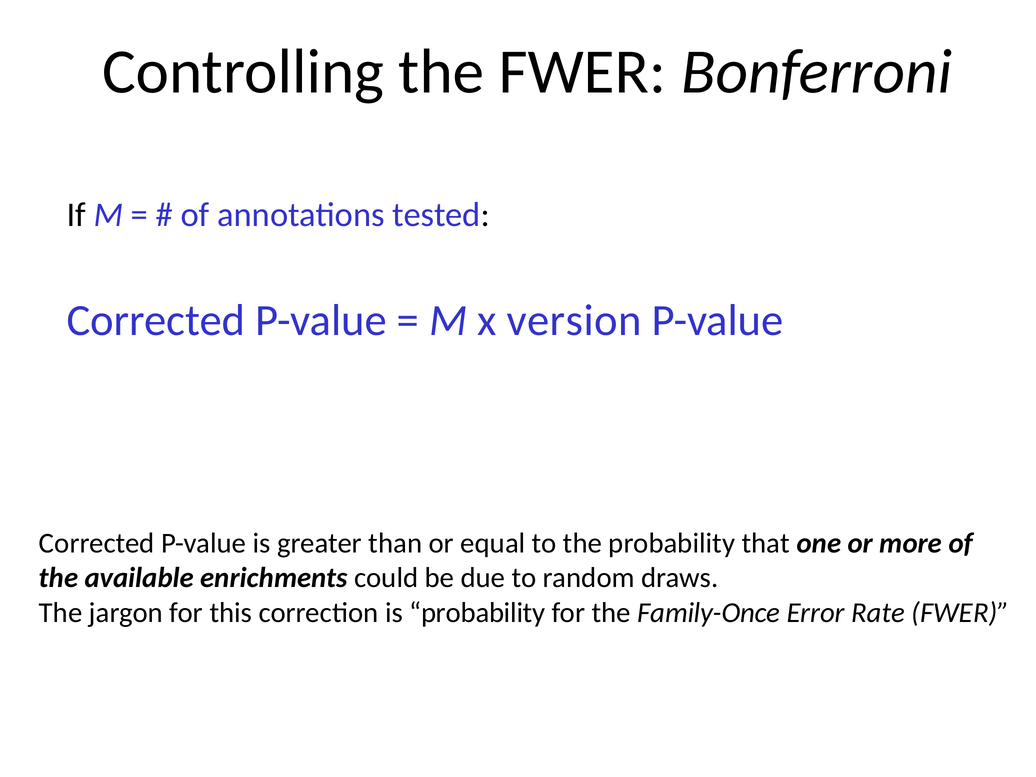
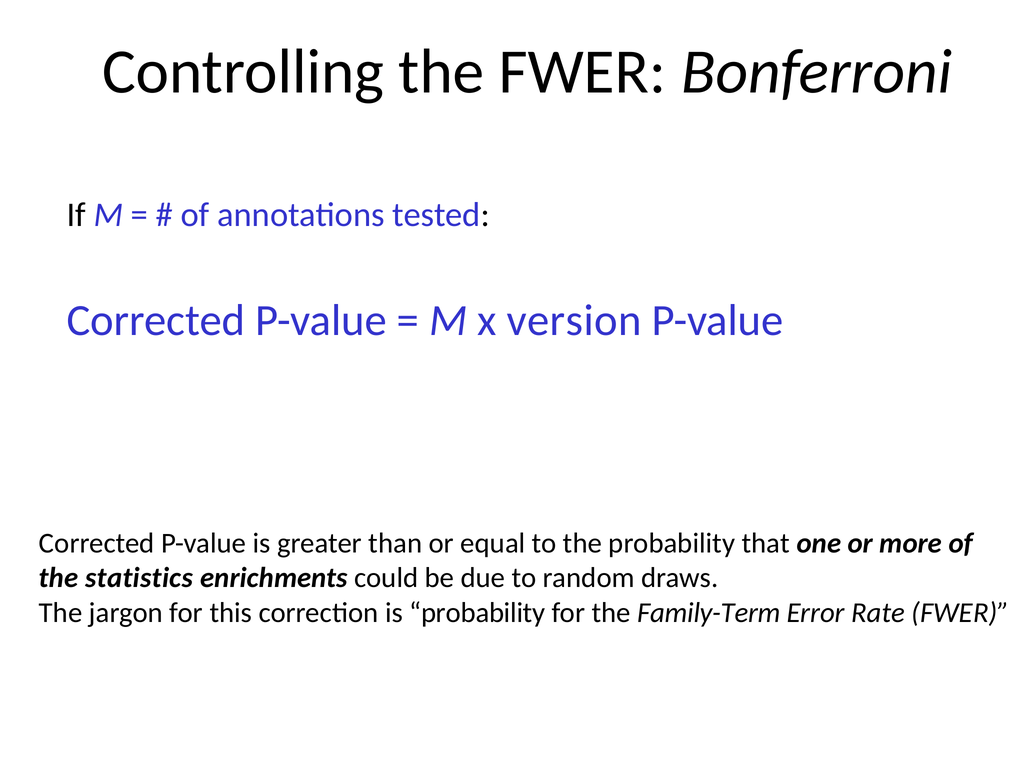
available: available -> statistics (139, 578)
Family-Once: Family-Once -> Family-Term (709, 613)
